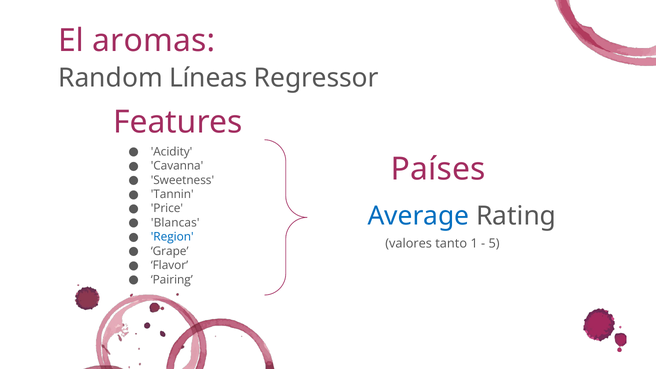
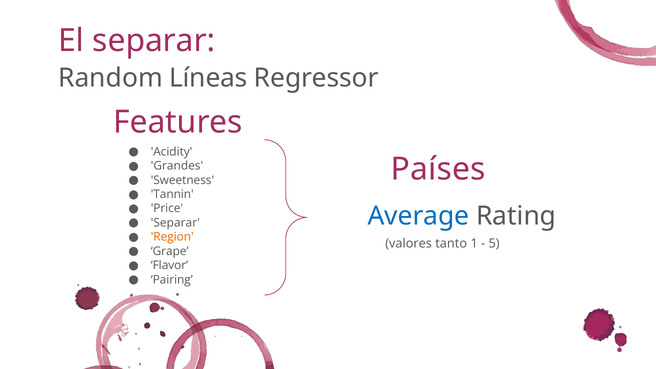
El aromas: aromas -> separar (154, 41)
Cavanna: Cavanna -> Grandes (177, 166)
Blancas: Blancas -> Separar (175, 223)
Region colour: blue -> orange (172, 237)
